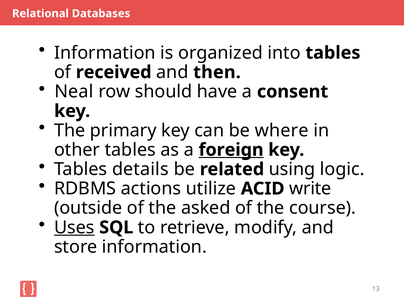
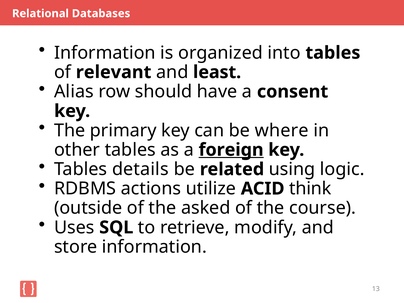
received: received -> relevant (114, 72)
then: then -> least (217, 72)
Neal: Neal -> Alias (74, 92)
write: write -> think (310, 189)
Uses underline: present -> none (74, 227)
